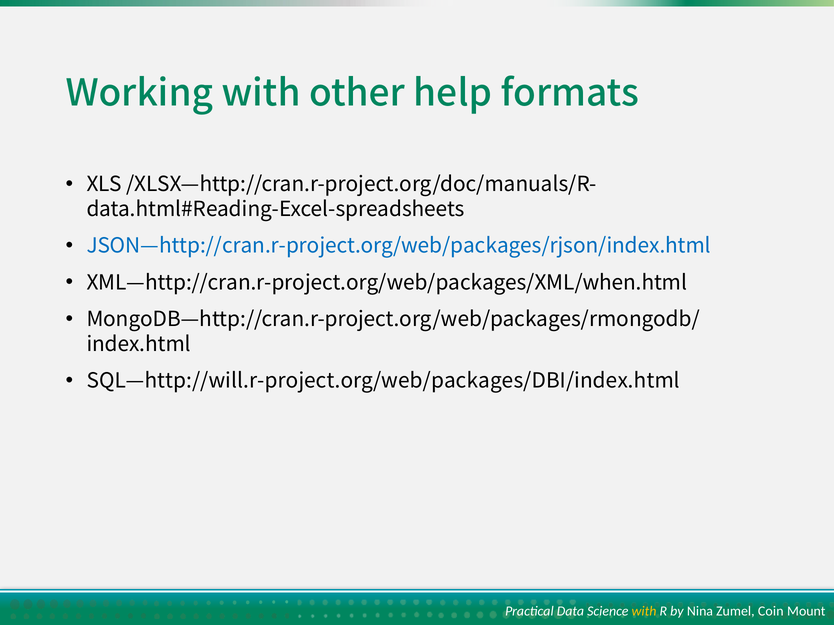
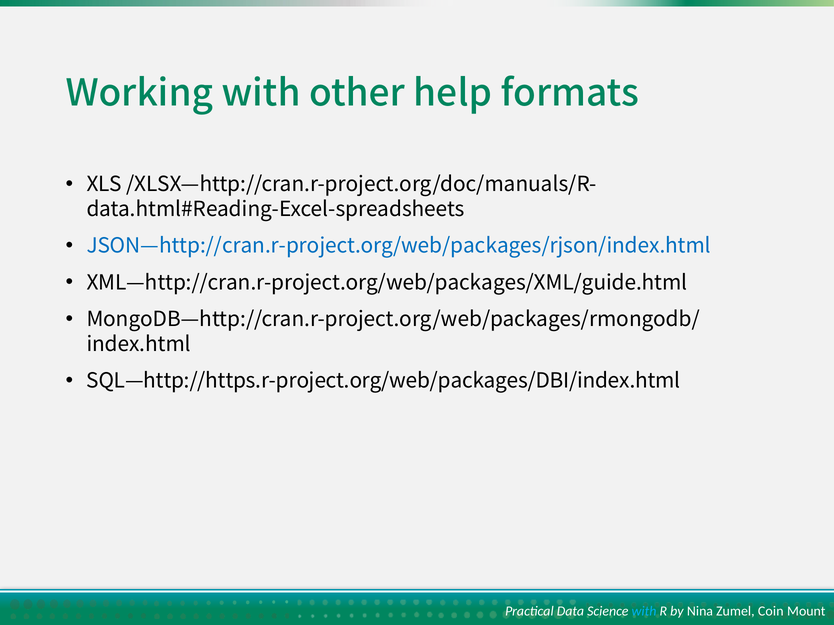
XML—http://cran.r-project.org/web/packages/XML/when.html: XML—http://cran.r-project.org/web/packages/XML/when.html -> XML—http://cran.r-project.org/web/packages/XML/guide.html (387, 283)
SQL—http://will.r-project.org/web/packages/DBI/index.html: SQL—http://will.r-project.org/web/packages/DBI/index.html -> SQL—http://https.r-project.org/web/packages/DBI/index.html (383, 381)
with colour: yellow -> light blue (644, 612)
